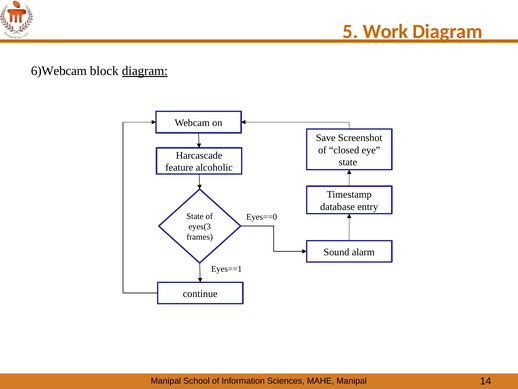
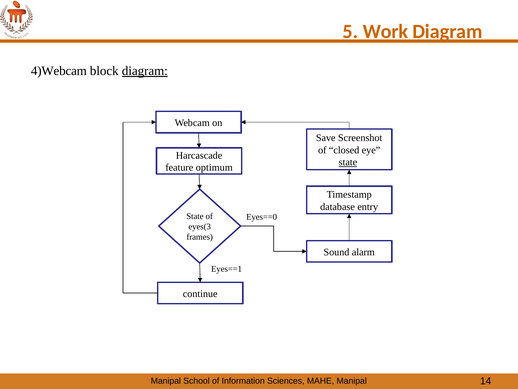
6)Webcam: 6)Webcam -> 4)Webcam (59, 71)
state underline: none -> present (348, 162)
alcoholic: alcoholic -> optimum (214, 167)
